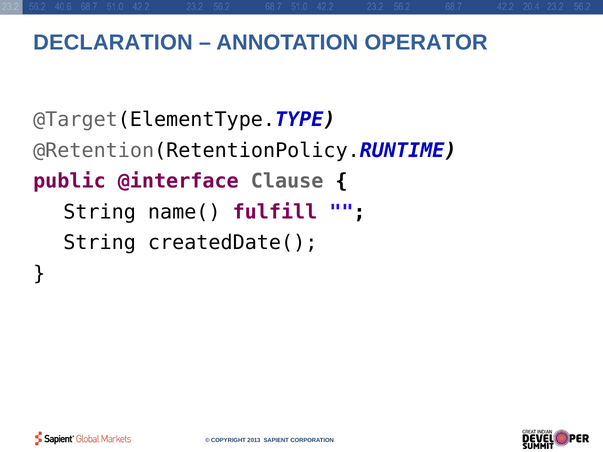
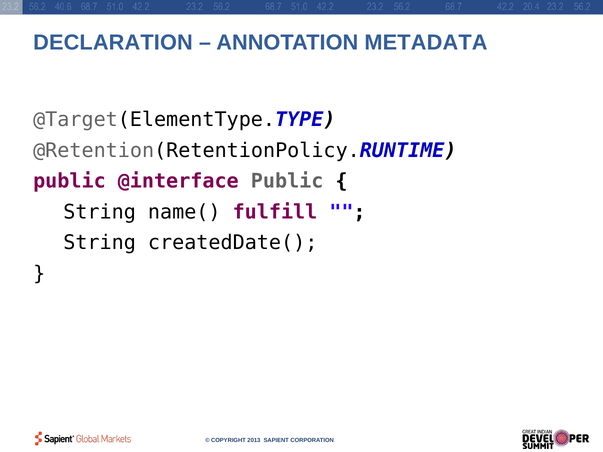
OPERATOR: OPERATOR -> METADATA (426, 42)
@interface Clause: Clause -> Public (287, 181)
